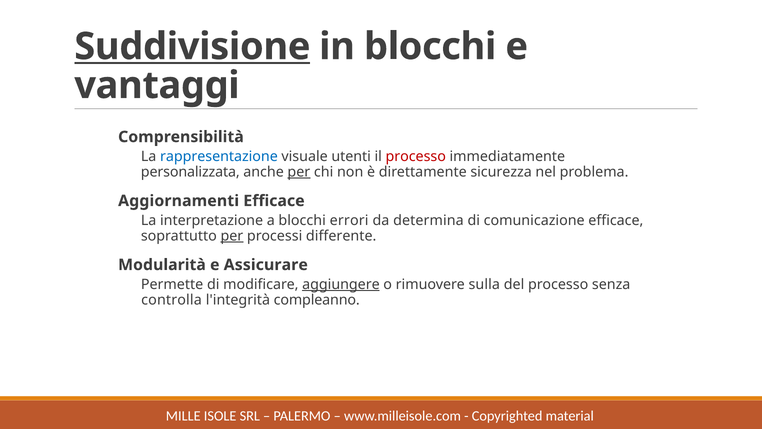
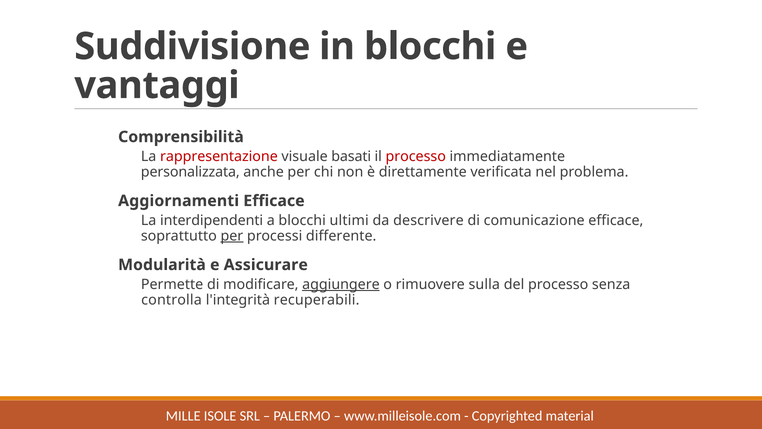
Suddivisione underline: present -> none (192, 47)
rappresentazione colour: blue -> red (219, 156)
utenti: utenti -> basati (351, 156)
per underline: present -> none (299, 172)
sicurezza: sicurezza -> verificata (501, 172)
interpretazione: interpretazione -> interdipendenti (212, 220)
errori: errori -> ultimi (349, 220)
determina: determina -> descrivere (428, 220)
compleanno: compleanno -> recuperabili (317, 300)
